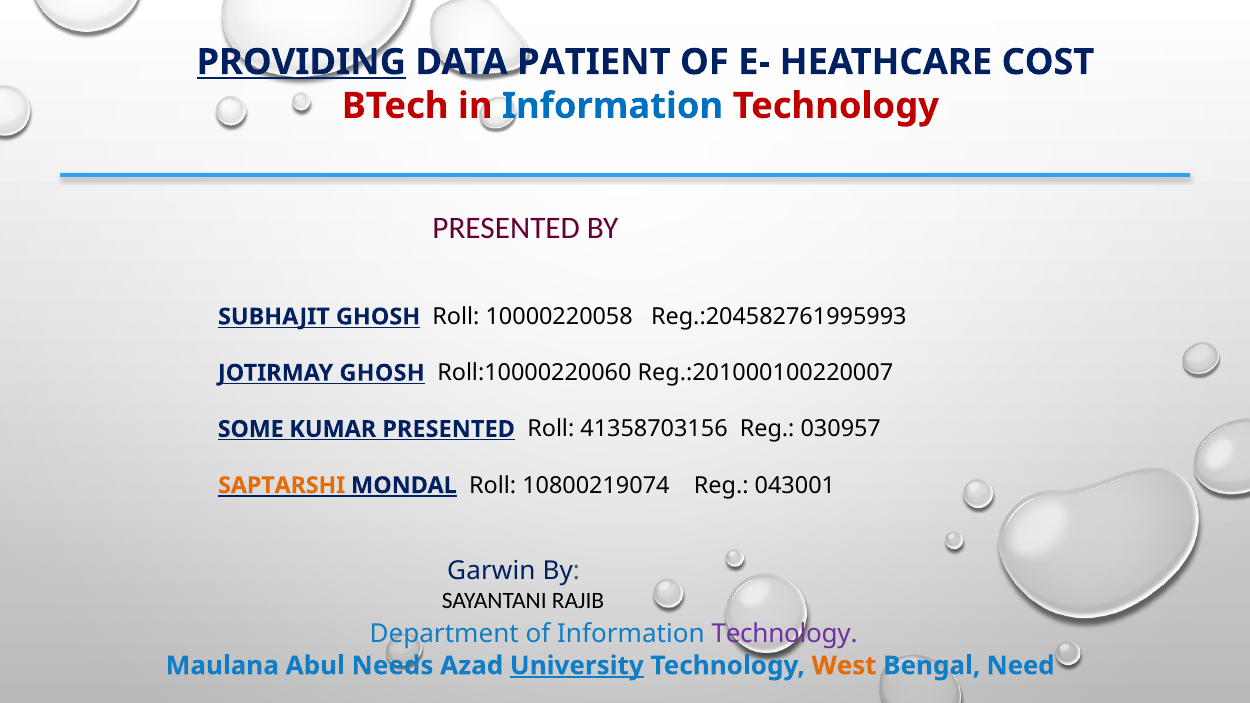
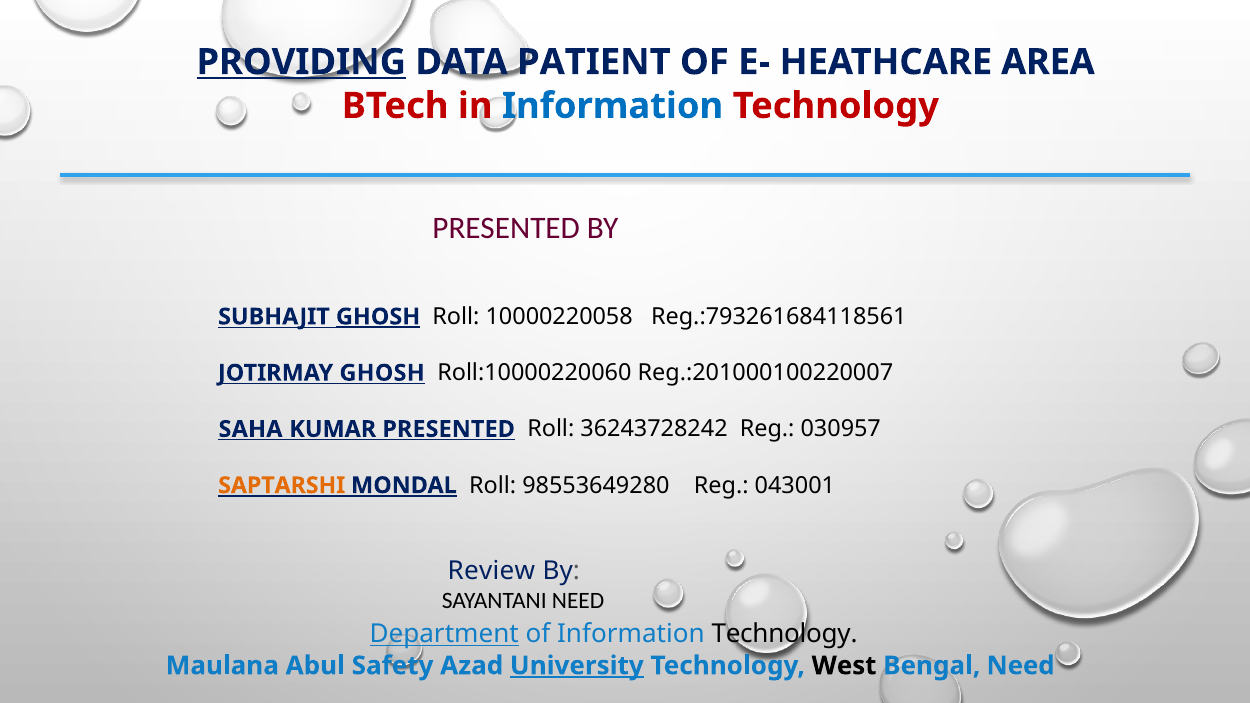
COST: COST -> AREA (1048, 62)
GHOSH underline: none -> present (378, 317)
Reg.:204582761995993: Reg.:204582761995993 -> Reg.:793261684118561 (779, 317)
SOME: SOME -> SAHA (251, 429)
41358703156: 41358703156 -> 36243728242 (654, 429)
10800219074: 10800219074 -> 98553649280 (596, 486)
Garwin: Garwin -> Review (491, 571)
SAYANTANI RAJIB: RAJIB -> NEED (578, 601)
Department underline: none -> present (444, 635)
Technology colour: purple -> black (785, 635)
Needs: Needs -> Safety (393, 666)
West colour: orange -> black (844, 666)
